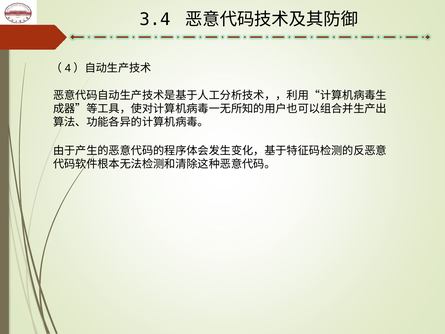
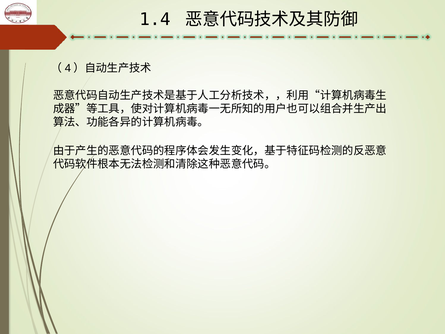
3.4: 3.4 -> 1.4 (155, 20)
